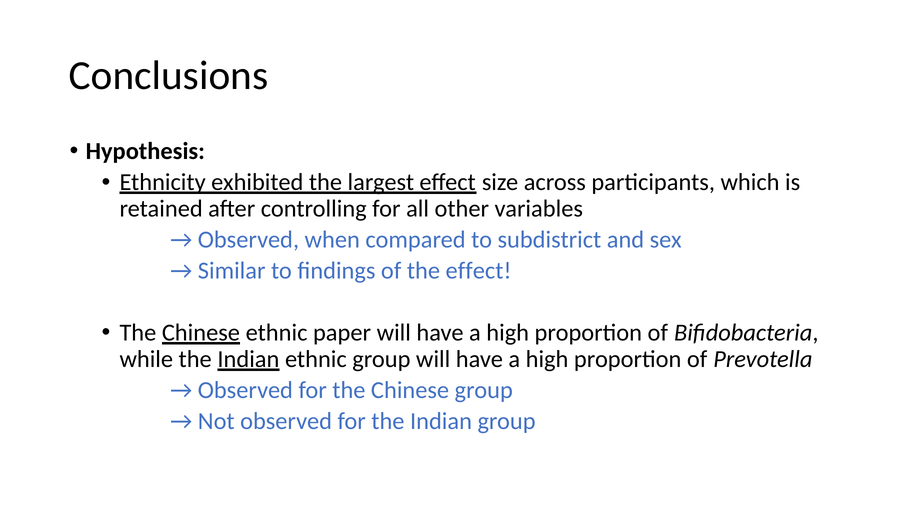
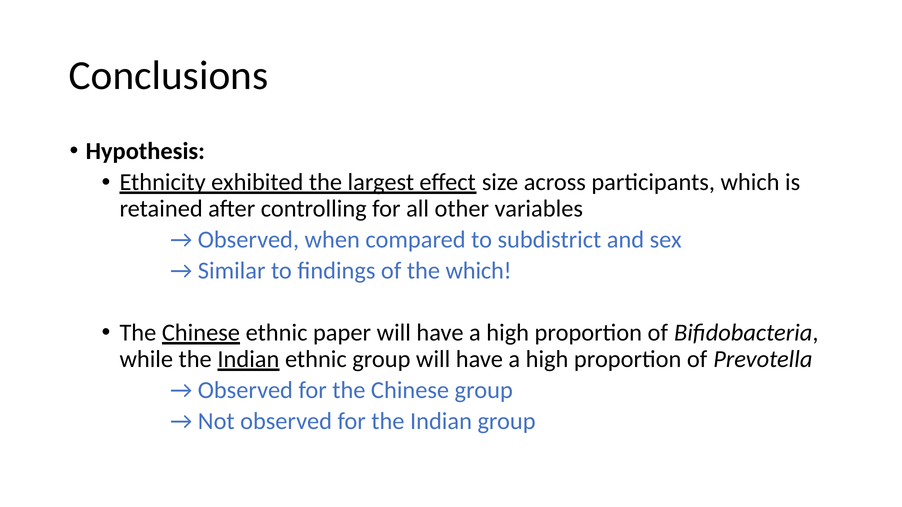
the effect: effect -> which (479, 271)
